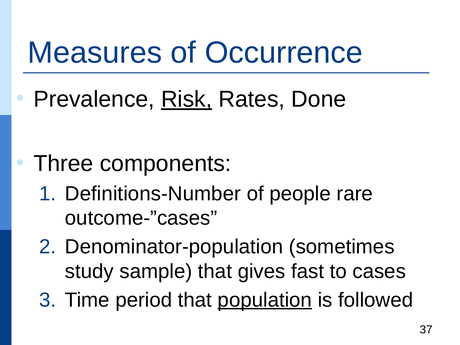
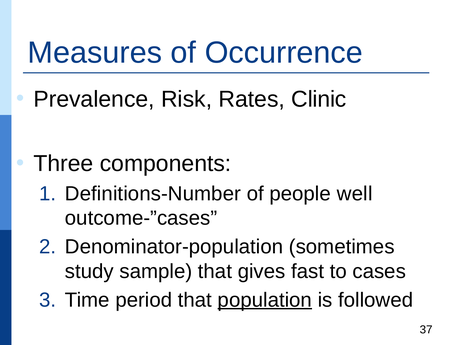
Risk underline: present -> none (187, 99)
Done: Done -> Clinic (319, 99)
rare: rare -> well (355, 194)
